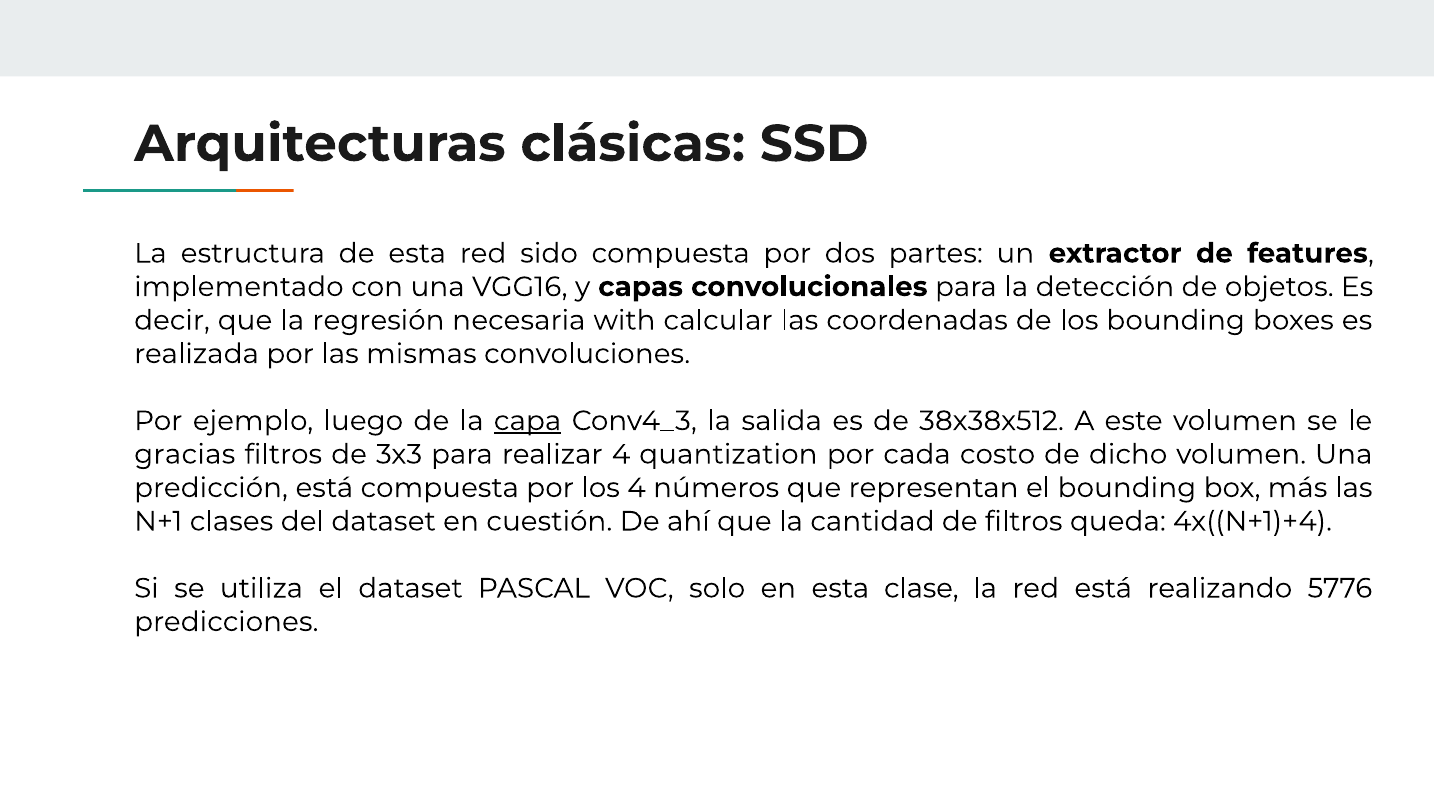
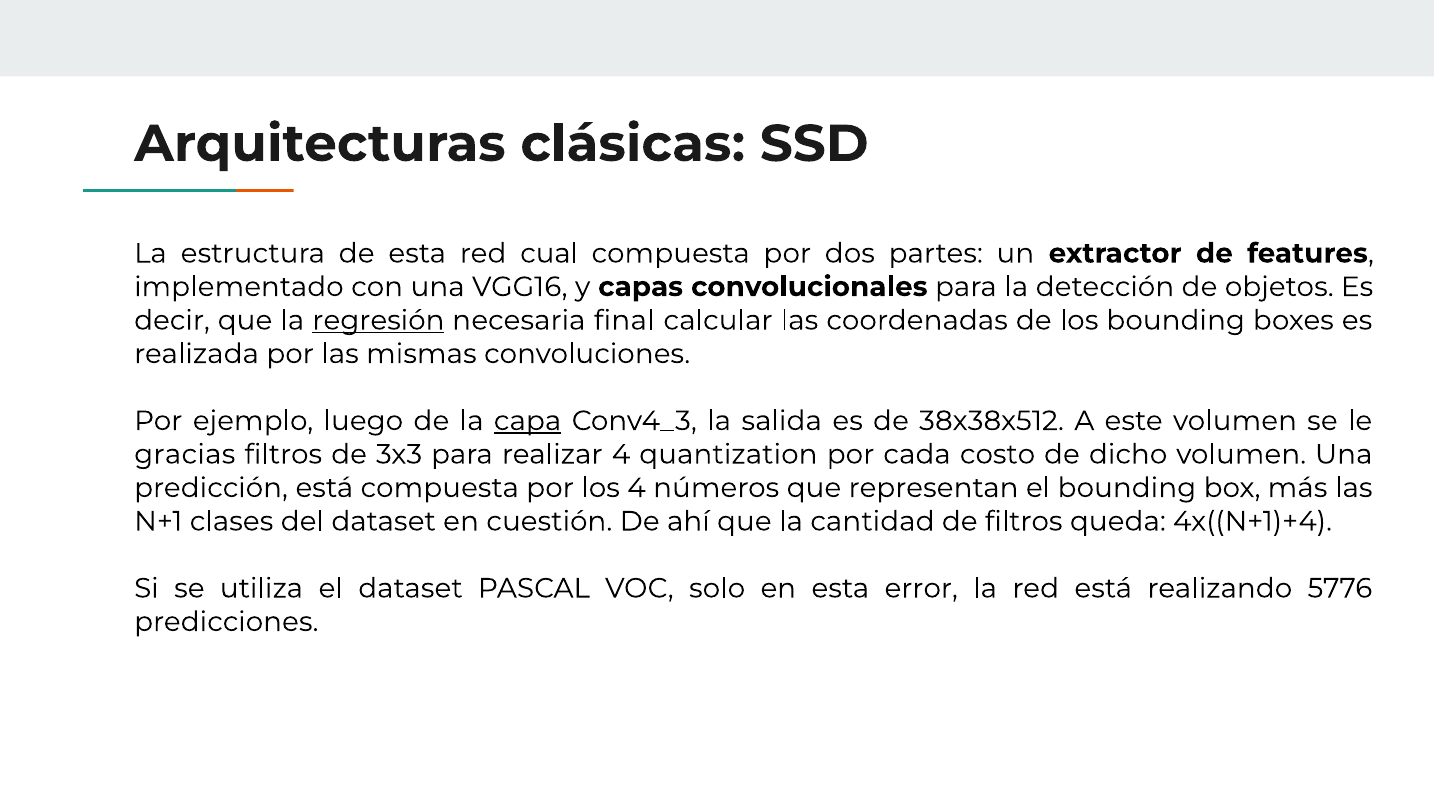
sido: sido -> cual (549, 253)
regresión underline: none -> present (378, 320)
with: with -> final (624, 320)
clase: clase -> error (921, 588)
